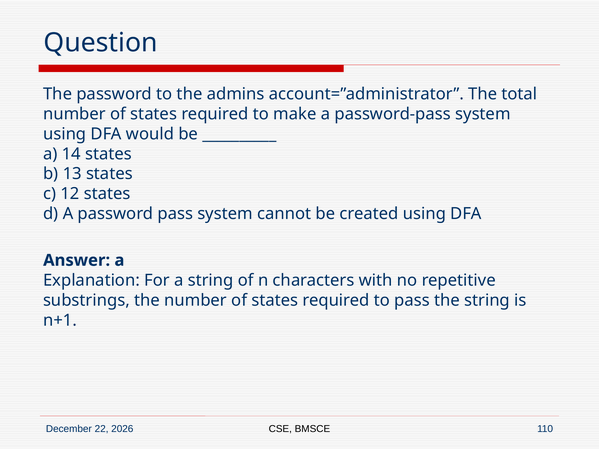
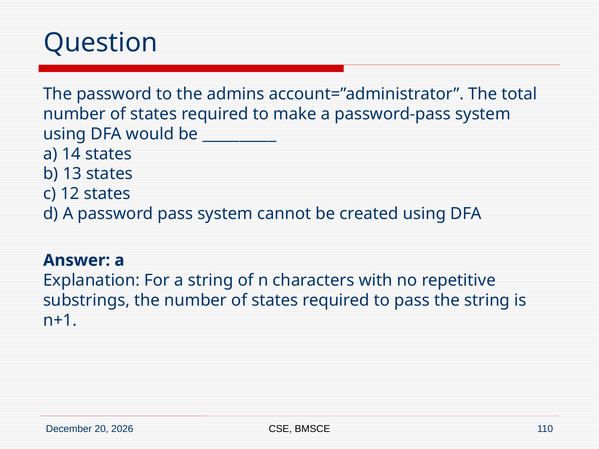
22: 22 -> 20 (102, 429)
